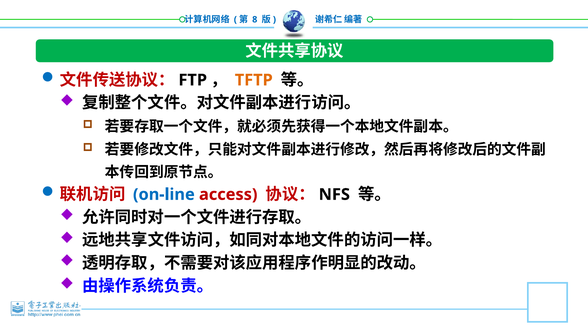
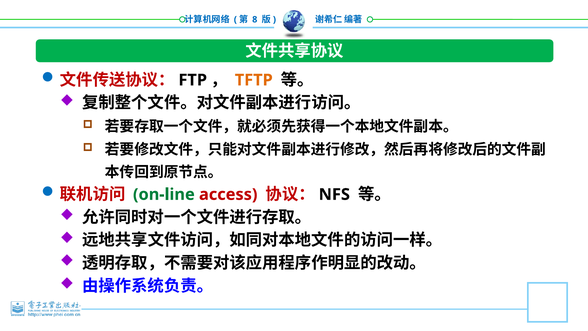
on-line colour: blue -> green (164, 194)
